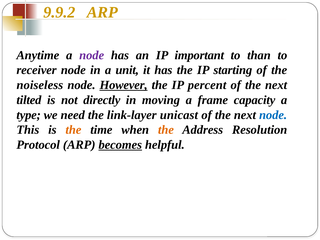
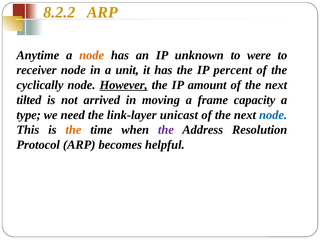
9.9.2: 9.9.2 -> 8.2.2 (59, 12)
node colour: purple -> orange (92, 55)
important: important -> unknown (199, 55)
than: than -> were (259, 55)
starting: starting -> percent (233, 70)
noiseless: noiseless -> cyclically (40, 85)
percent: percent -> amount (207, 85)
directly: directly -> arrived (102, 100)
the colour: orange -> purple (166, 130)
becomes underline: present -> none (120, 145)
